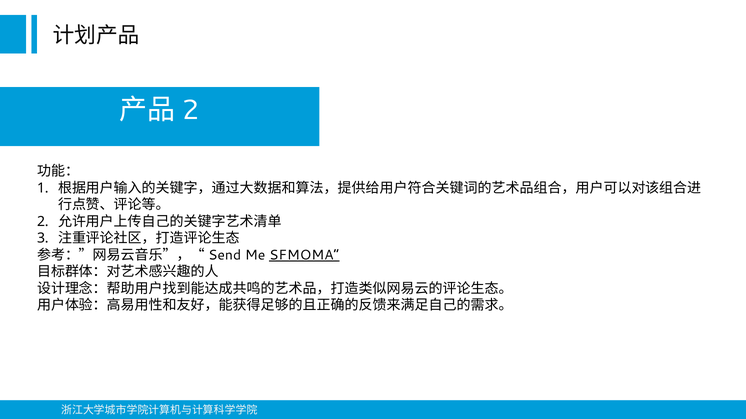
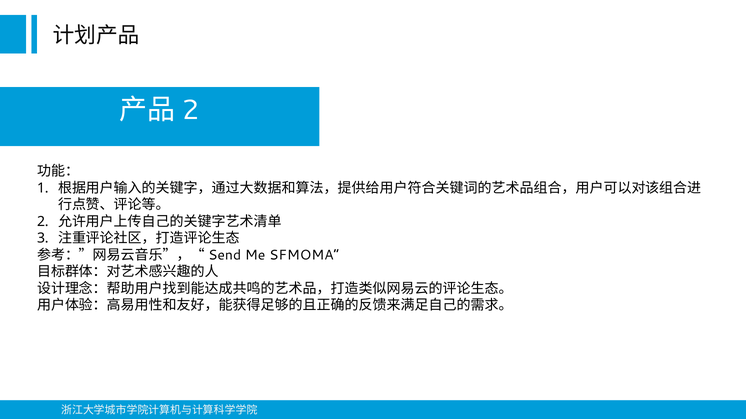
SFMOMA underline: present -> none (304, 255)
